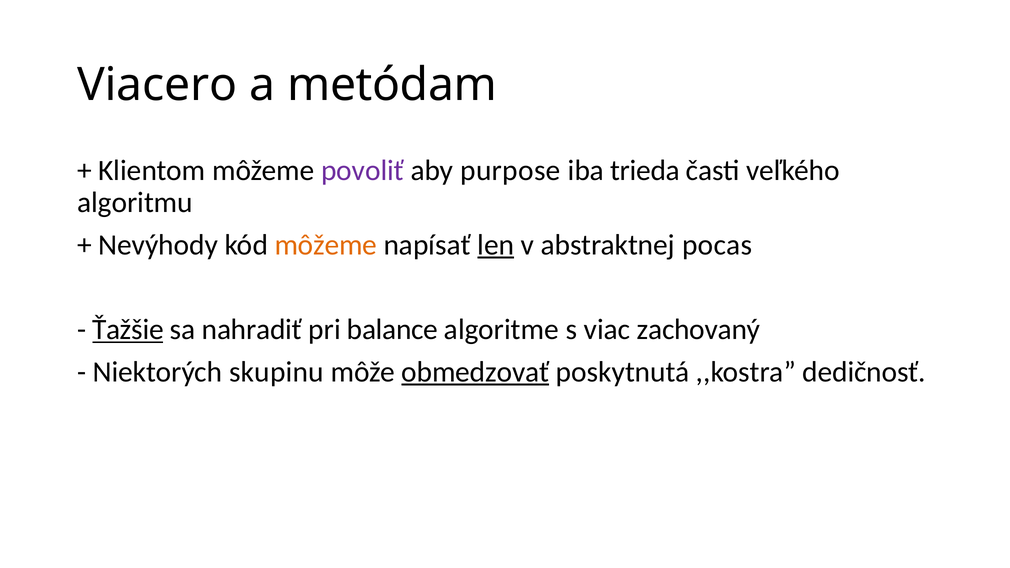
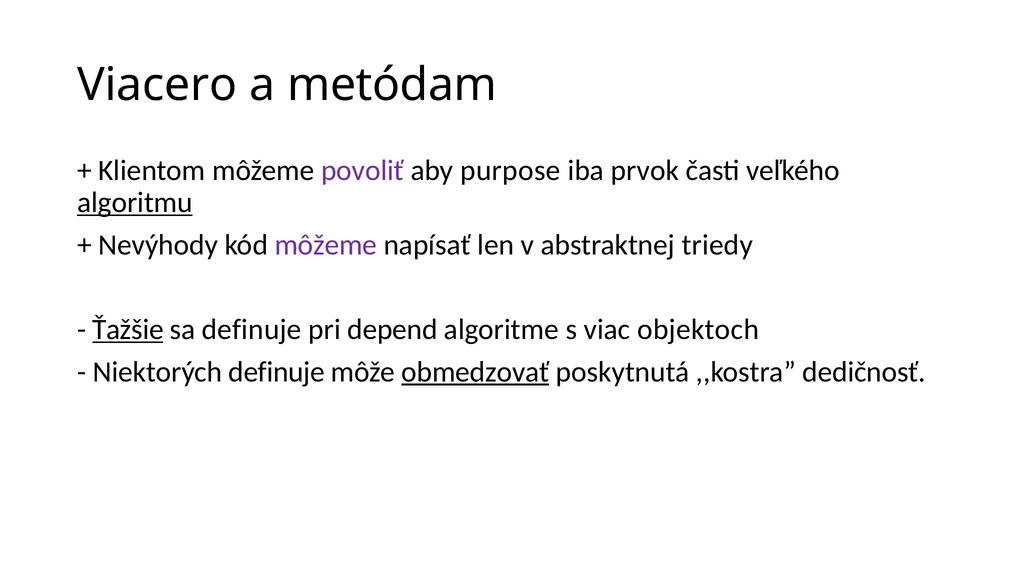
trieda: trieda -> prvok (645, 171)
algoritmu underline: none -> present (135, 203)
môžeme colour: orange -> purple (326, 245)
len underline: present -> none (496, 245)
pocas: pocas -> triedy (717, 245)
sa nahradiť: nahradiť -> definuje (252, 330)
balance: balance -> depend (392, 330)
zachovaný: zachovaný -> objektoch (698, 330)
Niektorých skupinu: skupinu -> definuje (277, 372)
